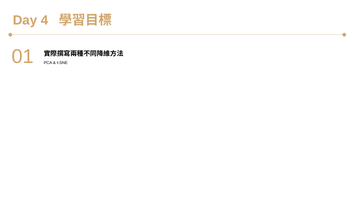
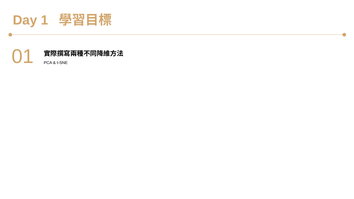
4: 4 -> 1 (45, 20)
